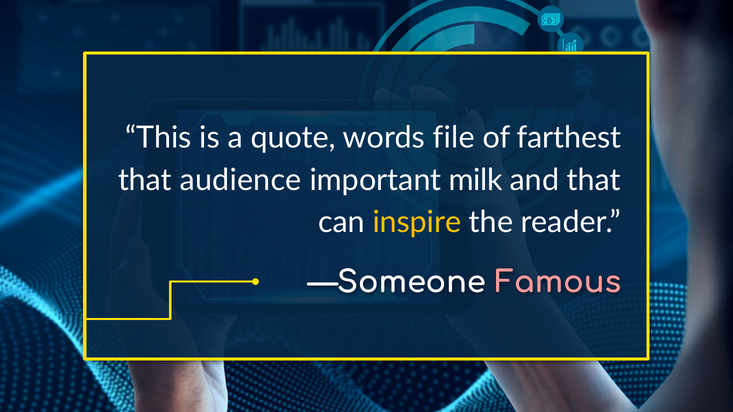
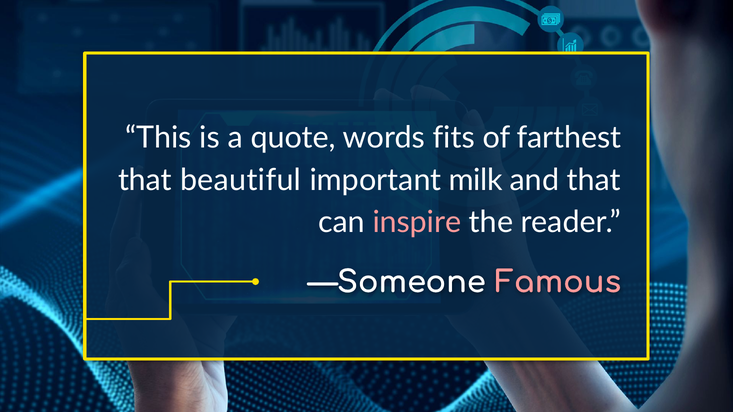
file: file -> fits (454, 138)
audience: audience -> beautiful (241, 180)
inspire colour: yellow -> pink (417, 222)
